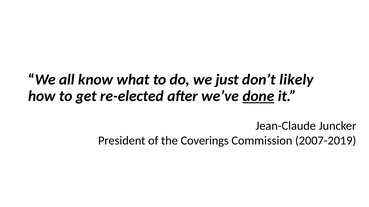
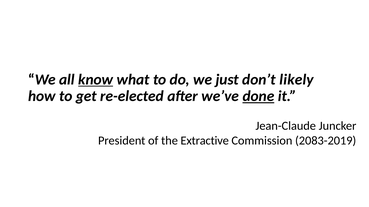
know underline: none -> present (96, 80)
Coverings: Coverings -> Extractive (205, 141)
2007-2019: 2007-2019 -> 2083-2019 (326, 141)
